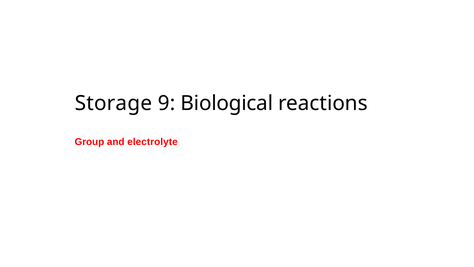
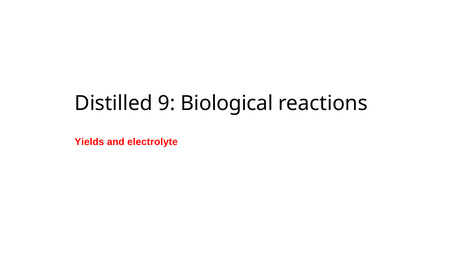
Storage: Storage -> Distilled (114, 103)
Group: Group -> Yields (89, 142)
